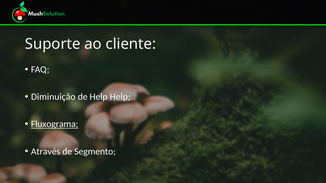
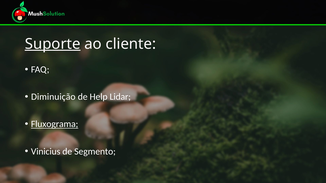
Suporte underline: none -> present (53, 44)
Help Help: Help -> Lidar (120, 97)
Através: Através -> Vinicius (46, 152)
